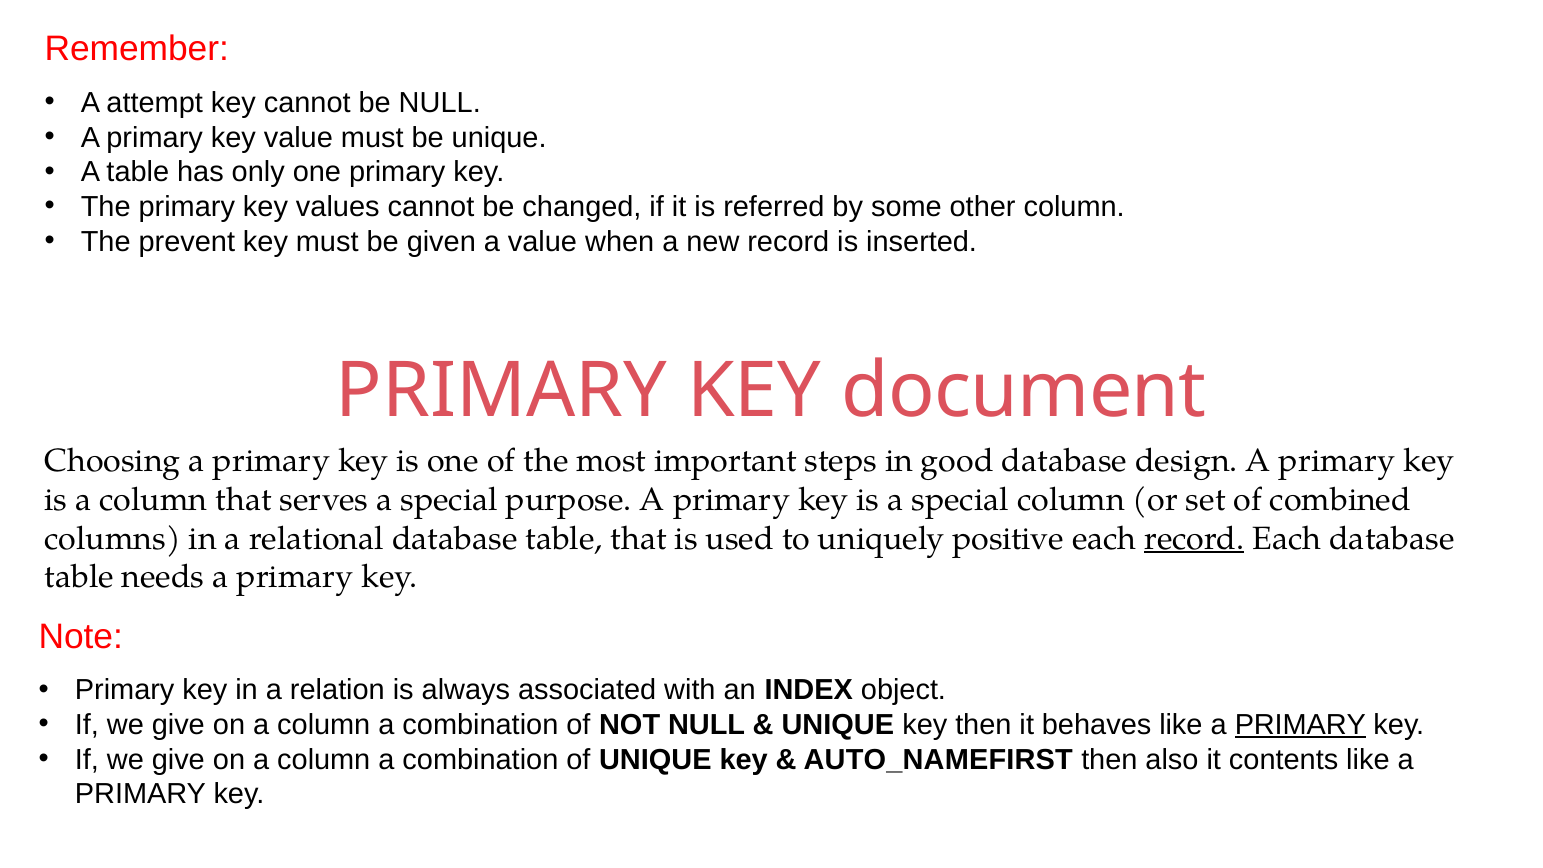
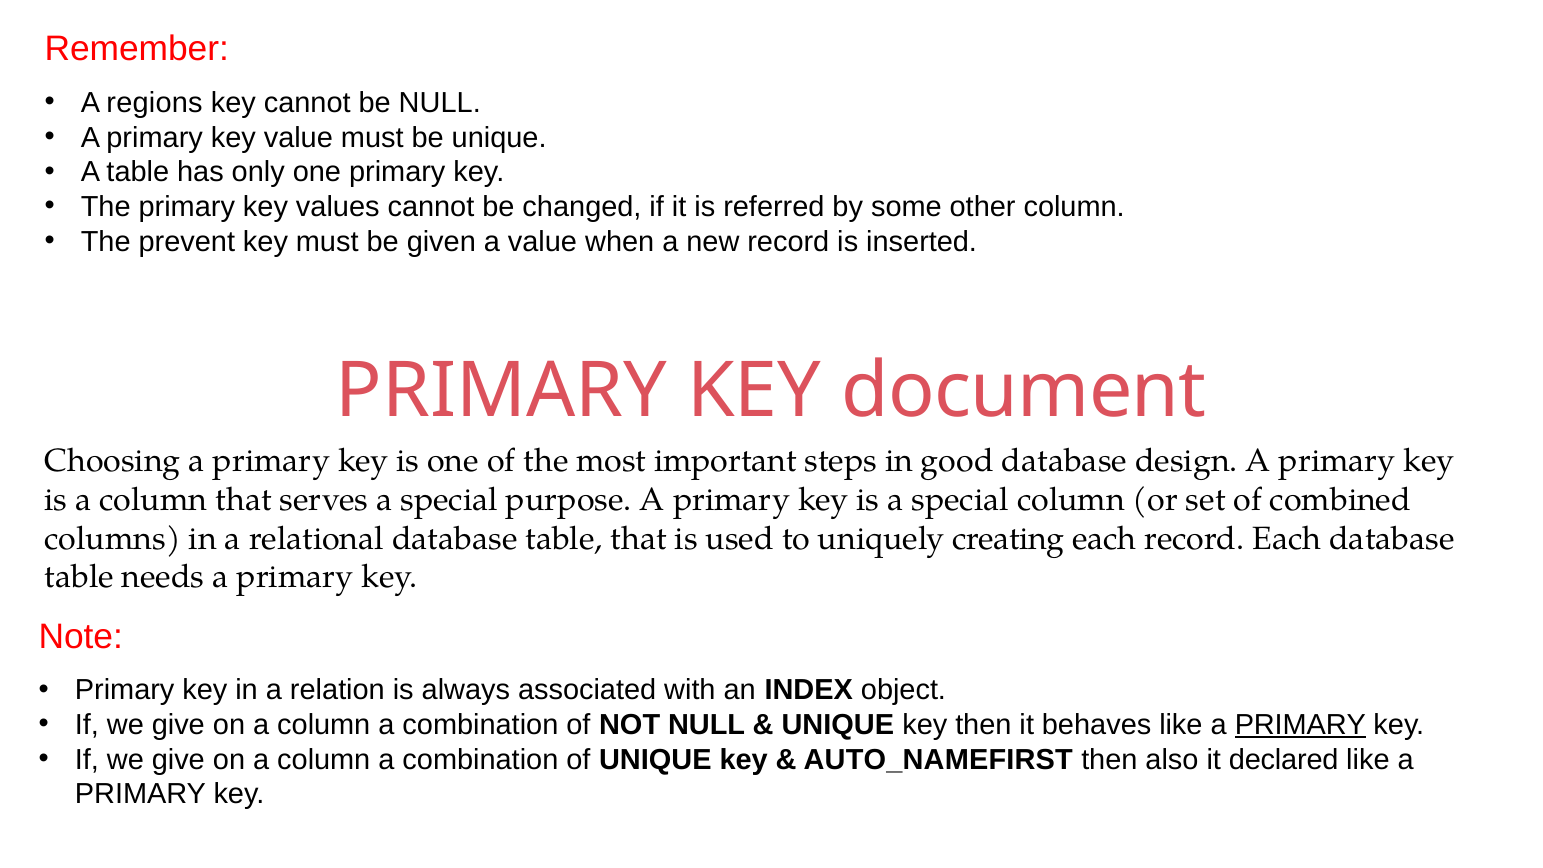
attempt: attempt -> regions (155, 103)
positive: positive -> creating (1008, 538)
record underline: present -> none (1194, 538)
contents: contents -> declared (1284, 759)
